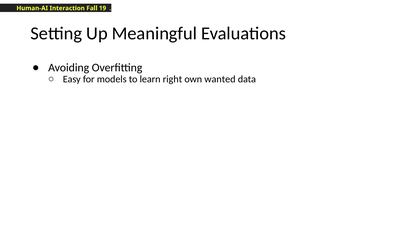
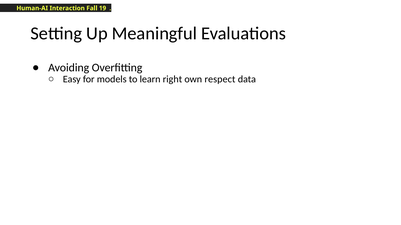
wanted: wanted -> respect (220, 80)
